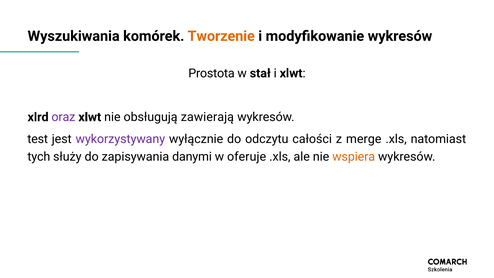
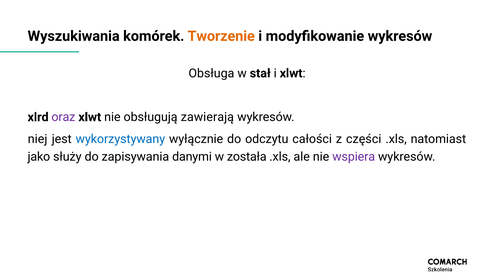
Prostota: Prostota -> Obsługa (211, 73)
test: test -> niej (38, 139)
wykorzystywany colour: purple -> blue (120, 139)
merge: merge -> części (364, 139)
tych: tych -> jako (39, 157)
oferuje: oferuje -> została (247, 157)
wspiera colour: orange -> purple (354, 157)
